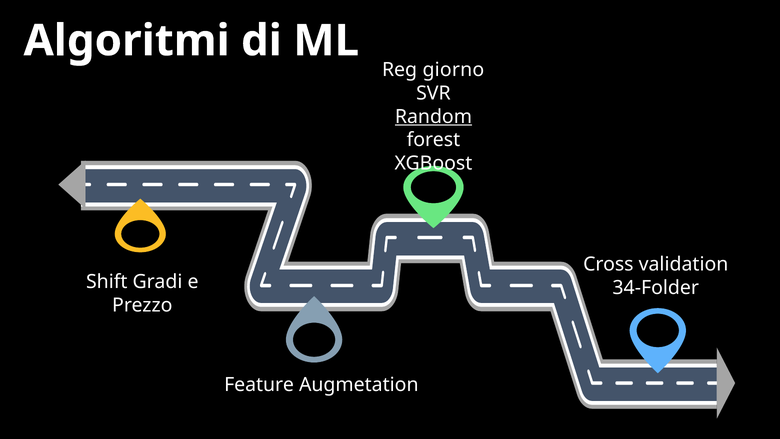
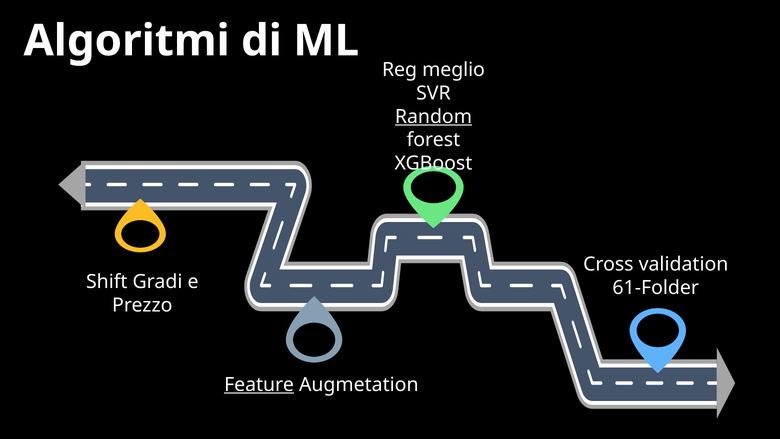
giorno: giorno -> meglio (454, 70)
34-Folder: 34-Folder -> 61-Folder (656, 287)
Feature underline: none -> present (259, 384)
